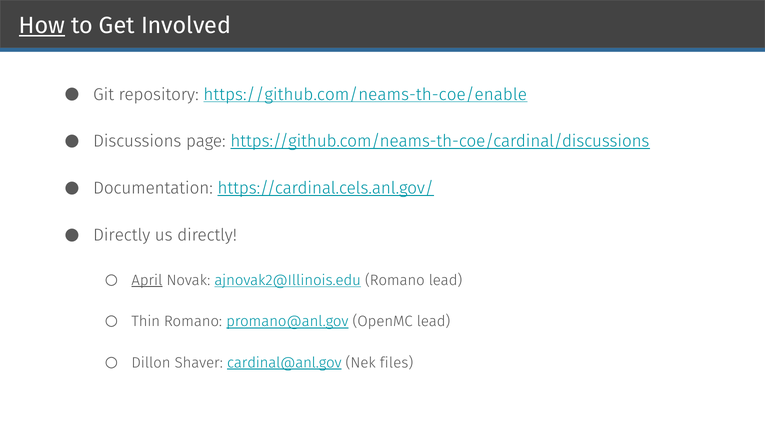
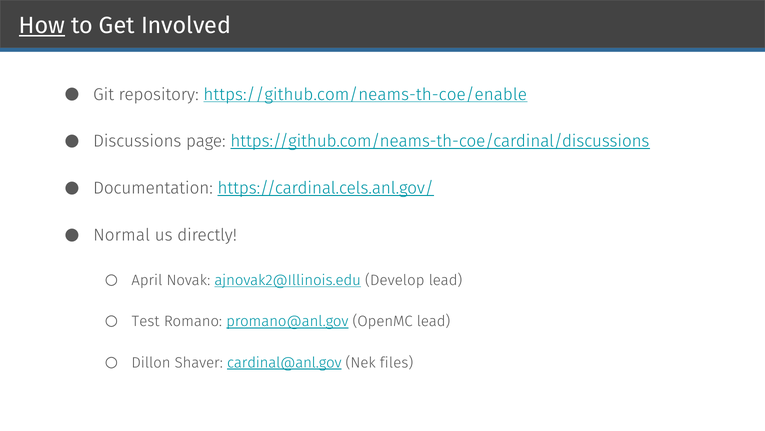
Directly: Directly -> Normal (122, 235)
April underline: present -> none (147, 280)
ajnovak2@Illinois.edu Romano: Romano -> Develop (395, 280)
Thin: Thin -> Test (146, 321)
